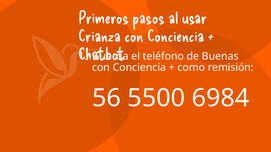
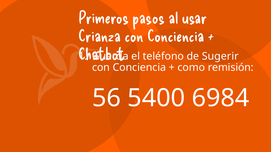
Buenas: Buenas -> Sugerir (220, 56)
5500: 5500 -> 5400 (156, 98)
